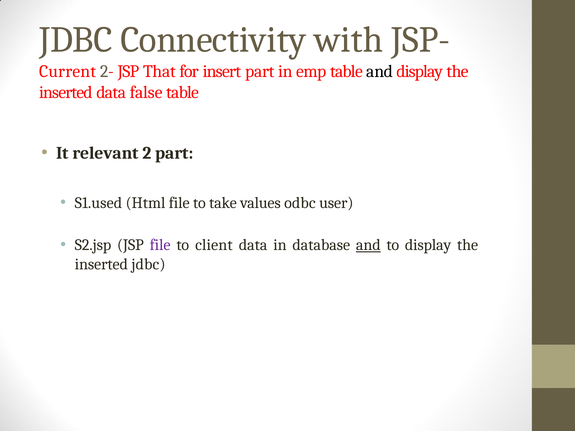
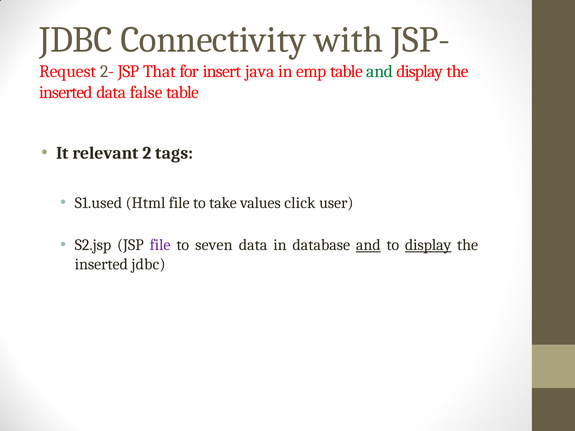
Current: Current -> Request (68, 71)
insert part: part -> java (260, 71)
and colour: black -> green (380, 71)
2 part: part -> tags (174, 153)
odbc: odbc -> click (300, 203)
client: client -> seven (214, 245)
display underline: none -> present (428, 245)
